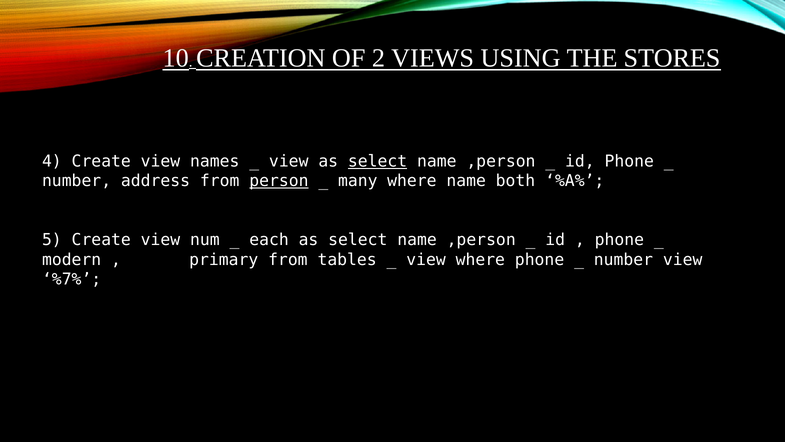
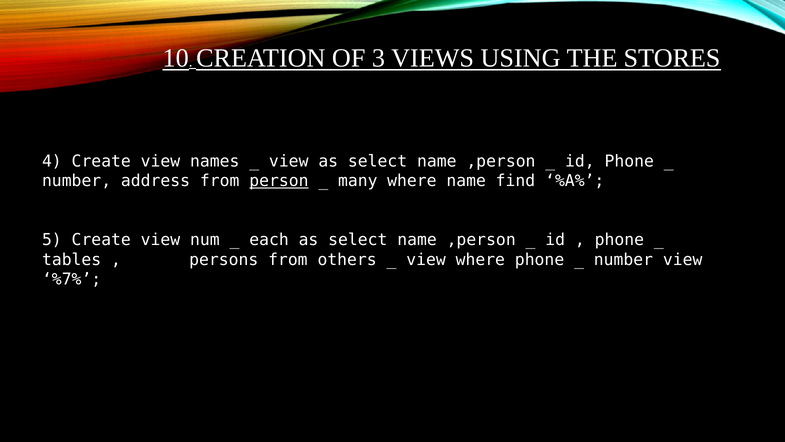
2: 2 -> 3 (379, 58)
select underline: present -> none (378, 161)
both: both -> find (515, 181)
modern: modern -> tables (72, 259)
primary: primary -> persons (224, 259)
tables: tables -> others (347, 259)
